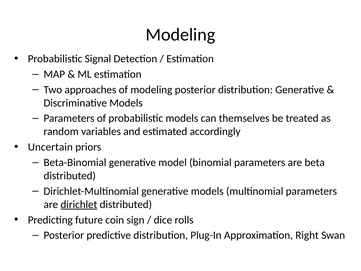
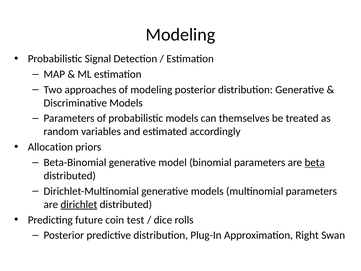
Uncertain: Uncertain -> Allocation (50, 147)
beta underline: none -> present (315, 162)
sign: sign -> test (136, 220)
